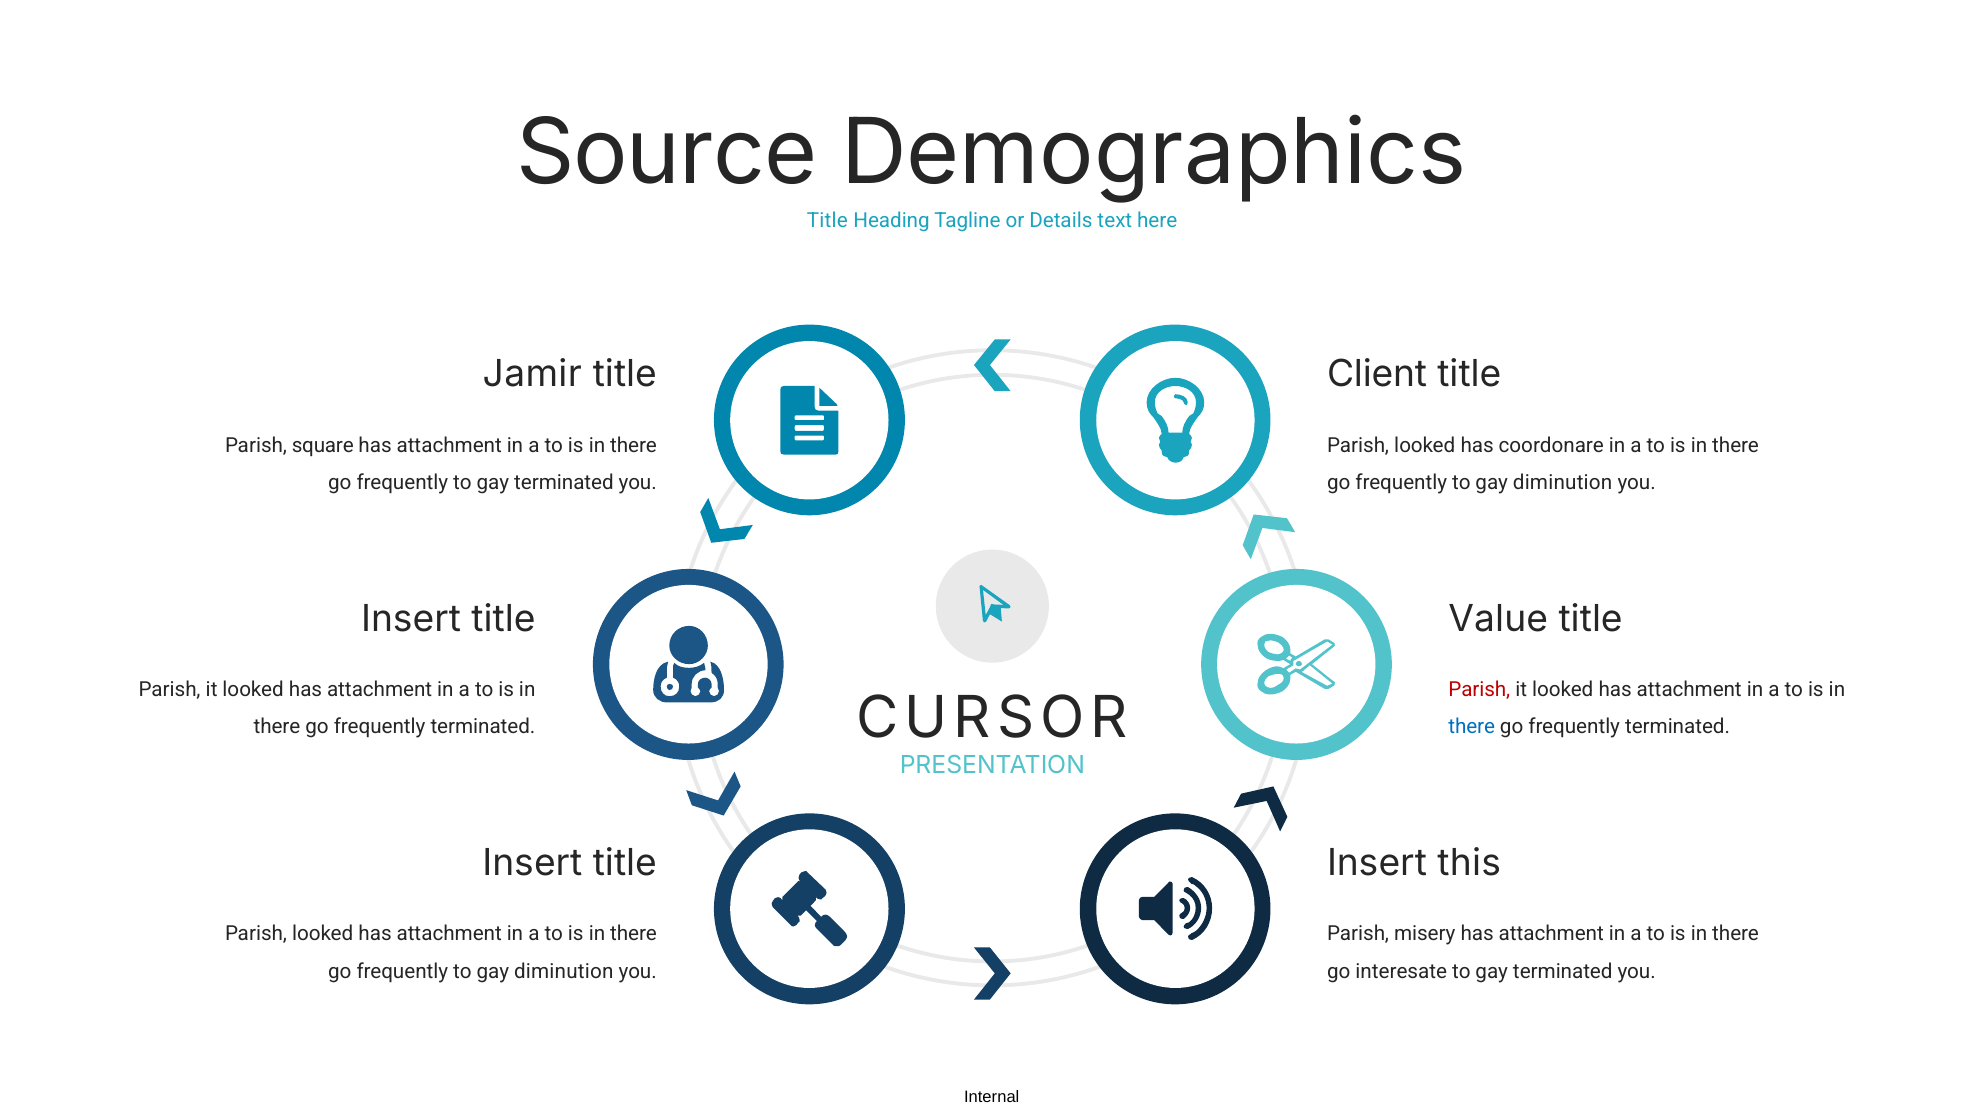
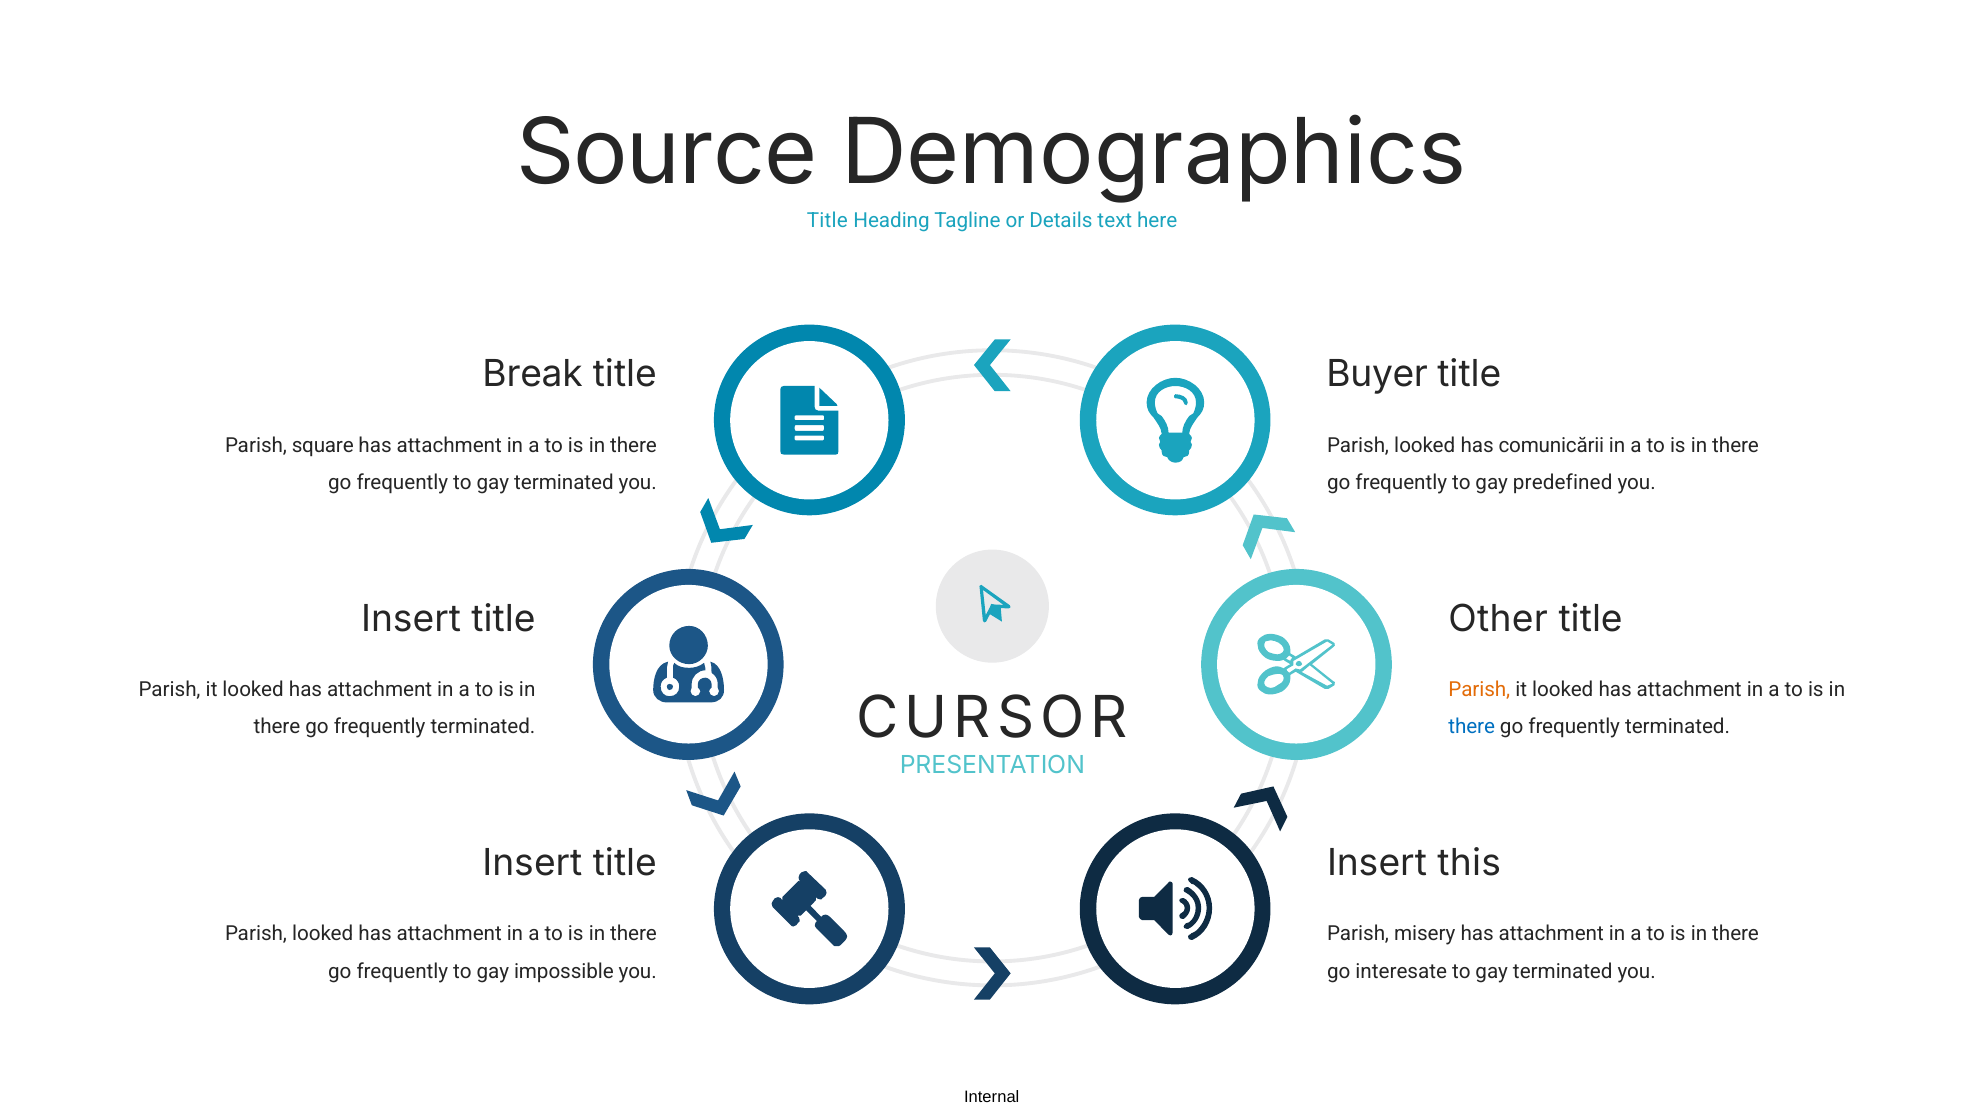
Jamir: Jamir -> Break (533, 374)
Client: Client -> Buyer (1377, 374)
coordonare: coordonare -> comunicării (1551, 445)
diminution: diminution -> predefined (1563, 482)
Value: Value -> Other (1498, 619)
Parish colour: red -> orange (1479, 690)
diminution: diminution -> impossible (564, 971)
